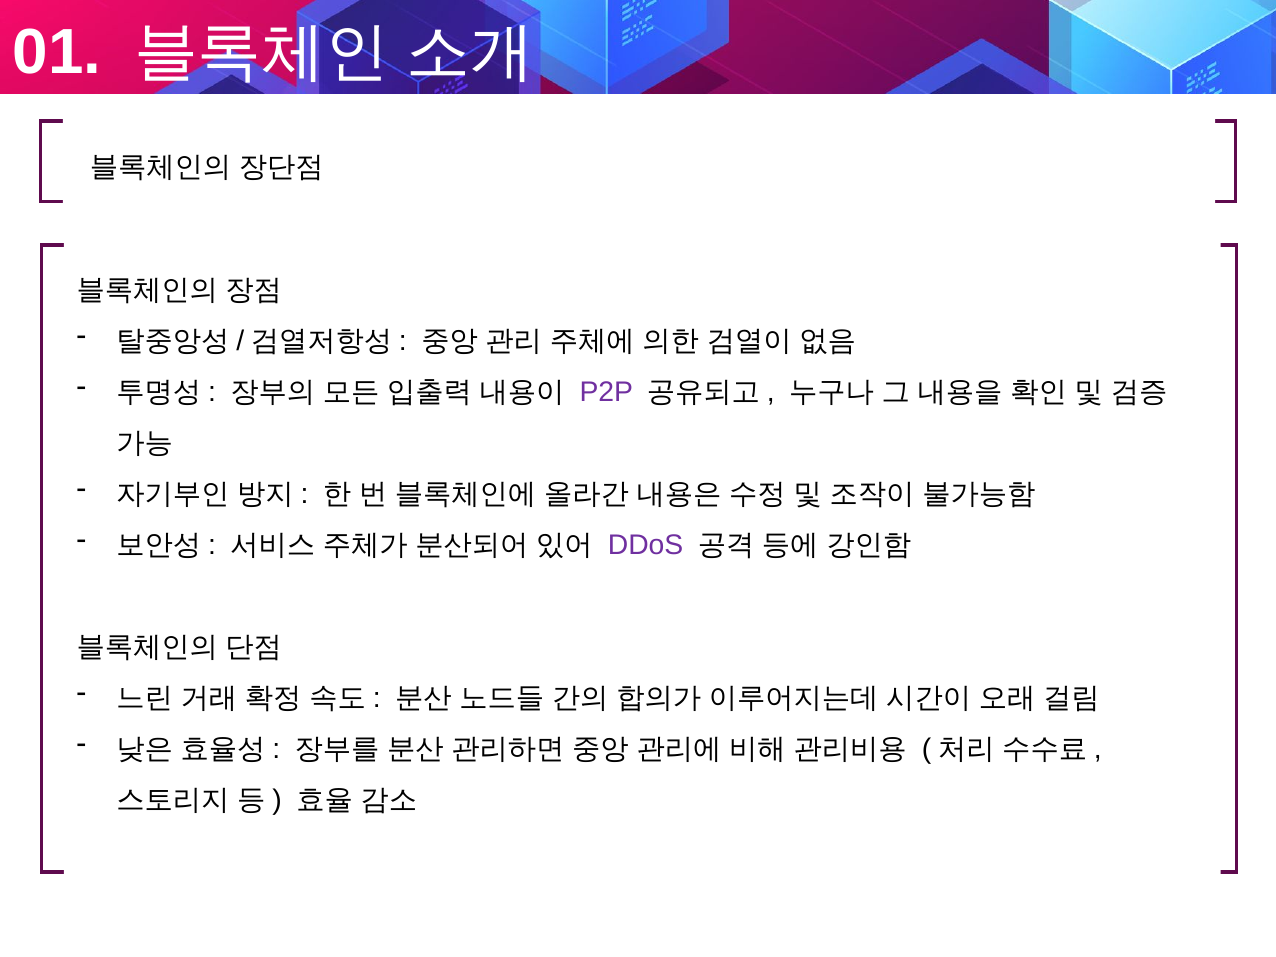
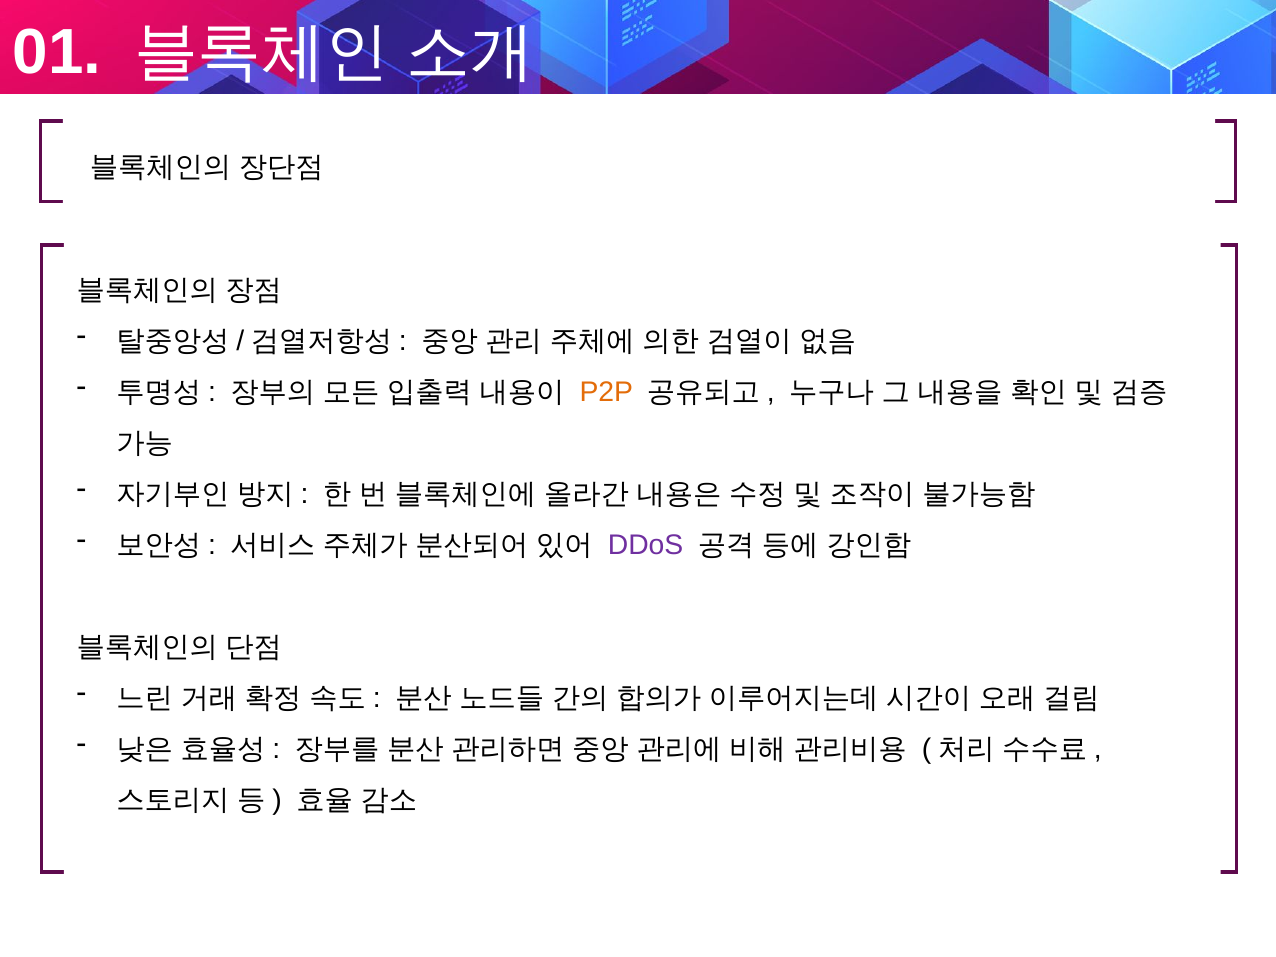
P2P colour: purple -> orange (606, 392)
